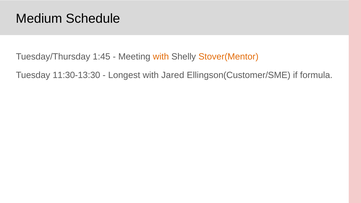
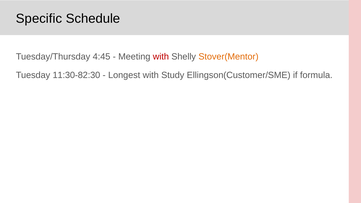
Medium: Medium -> Specific (39, 19)
1:45: 1:45 -> 4:45 (102, 57)
with colour: orange -> red (161, 57)
11:30-13:30: 11:30-13:30 -> 11:30-82:30 (76, 75)
Jared: Jared -> Study (173, 75)
